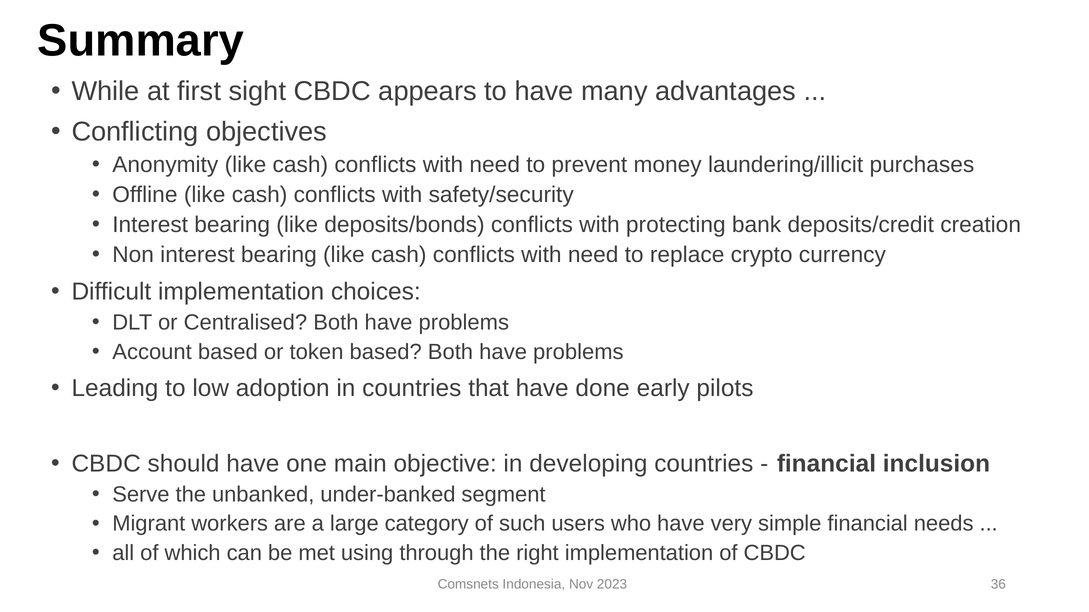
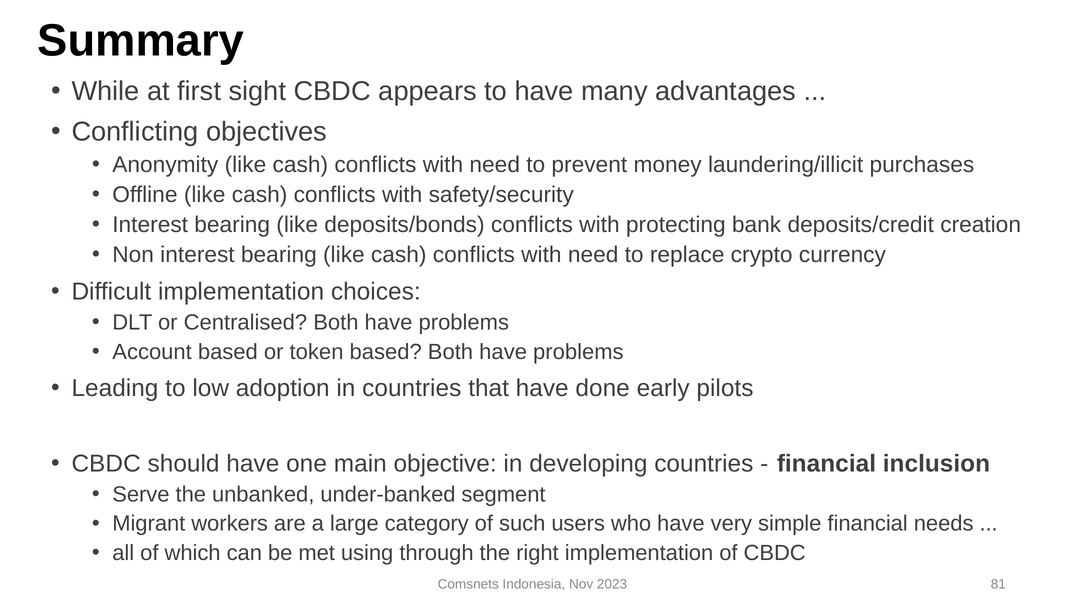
36: 36 -> 81 (998, 585)
